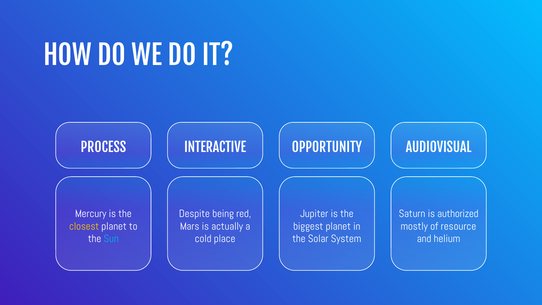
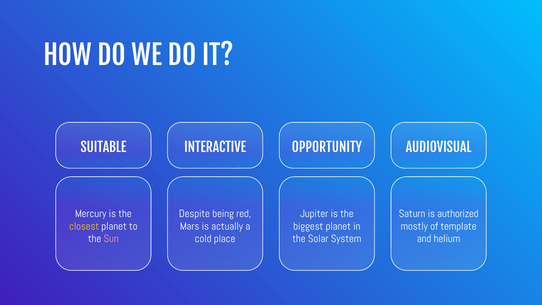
PROCESS: PROCESS -> SUITABLE (103, 148)
resource: resource -> template (459, 226)
Sun colour: light blue -> pink (111, 239)
